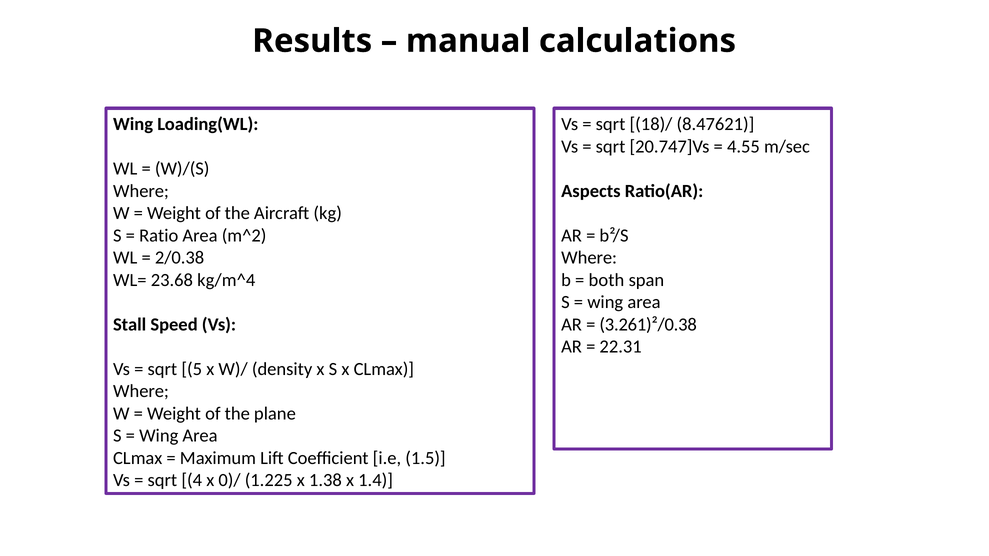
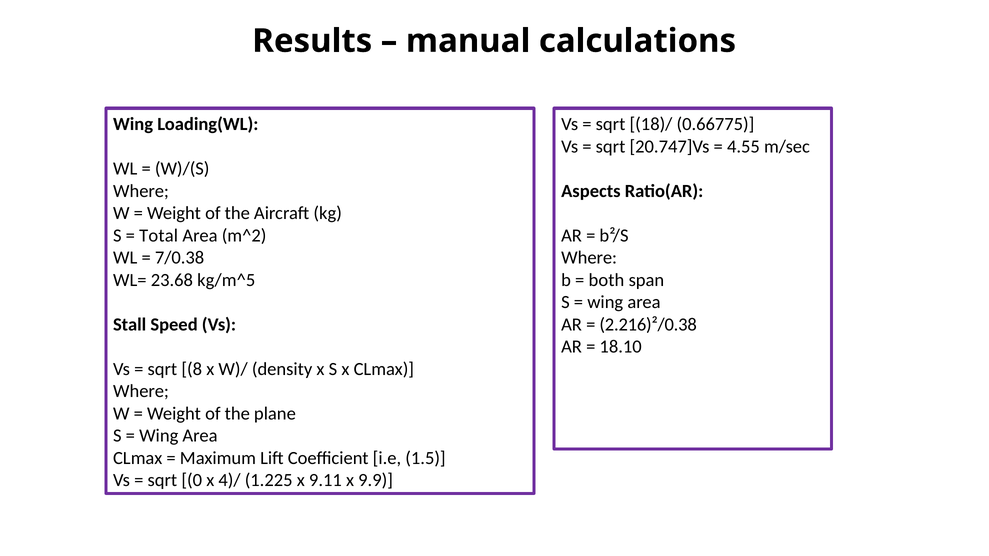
8.47621: 8.47621 -> 0.66775 (715, 124)
Ratio: Ratio -> Total (159, 236)
2/0.38: 2/0.38 -> 7/0.38 (180, 258)
kg/m^4: kg/m^4 -> kg/m^5 (226, 280)
3.261)²/0.38: 3.261)²/0.38 -> 2.216)²/0.38 (648, 325)
22.31: 22.31 -> 18.10 (621, 347)
5: 5 -> 8 (192, 369)
4: 4 -> 0 (192, 480)
0)/: 0)/ -> 4)/ (230, 480)
1.38: 1.38 -> 9.11 (325, 480)
1.4: 1.4 -> 9.9 (376, 480)
